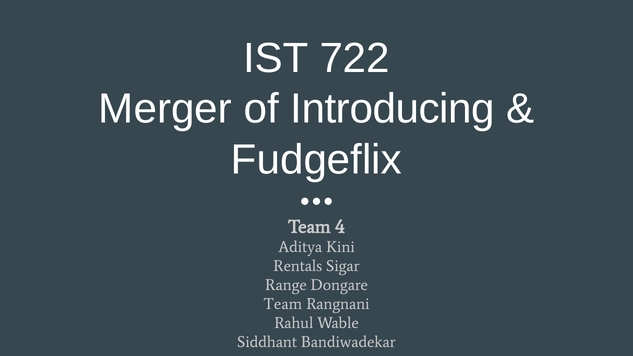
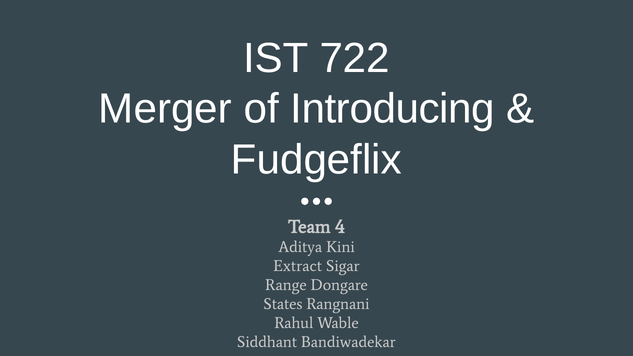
Rentals: Rentals -> Extract (298, 266)
Team: Team -> States (283, 304)
